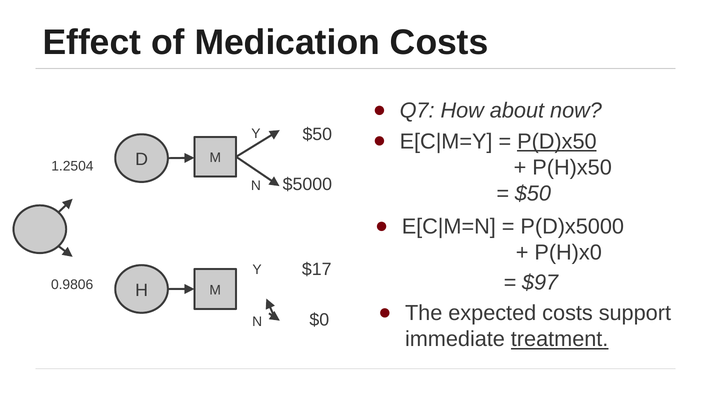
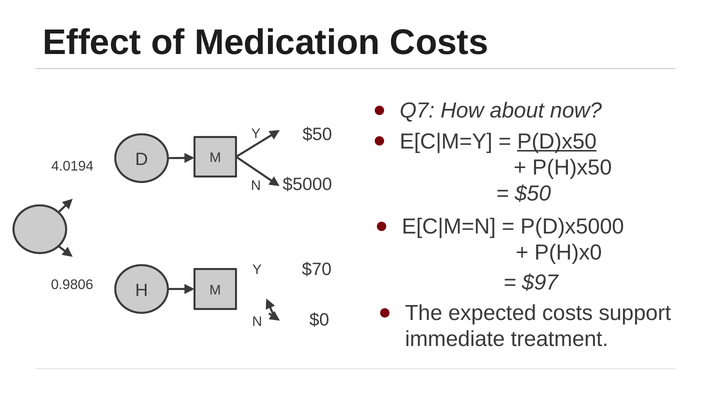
1.2504: 1.2504 -> 4.0194 (72, 166)
$17: $17 -> $70 (317, 269)
treatment underline: present -> none (560, 339)
